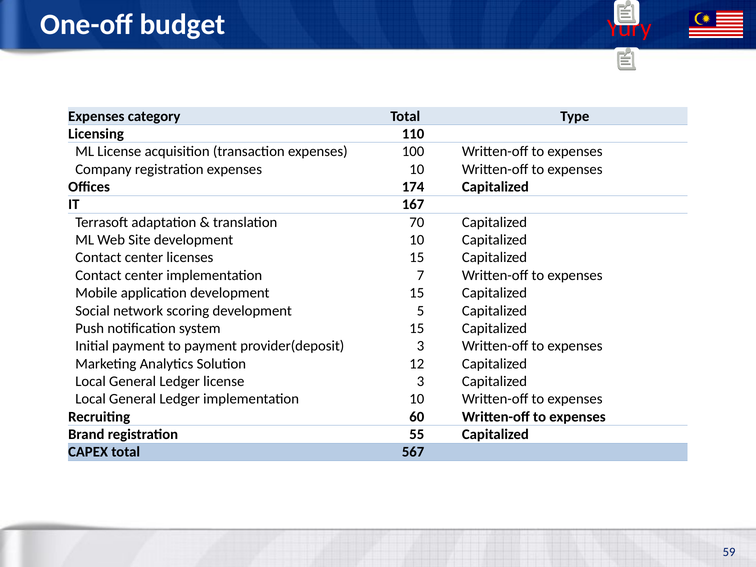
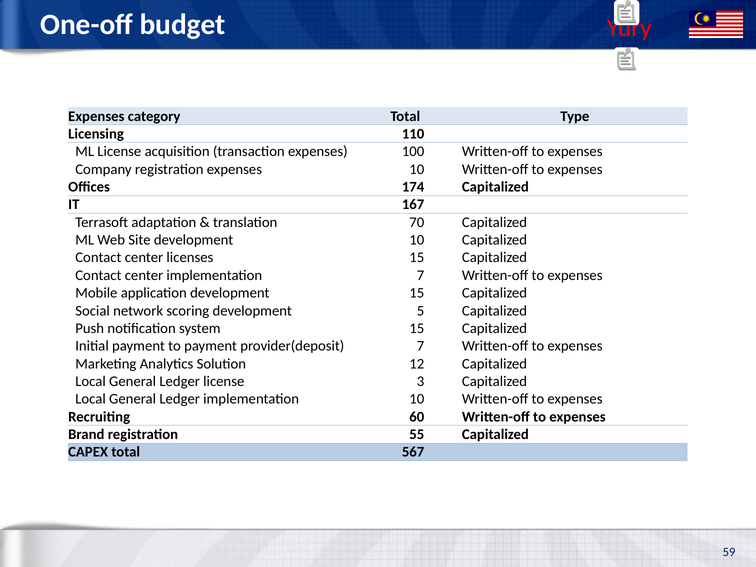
provider(deposit 3: 3 -> 7 (421, 346)
